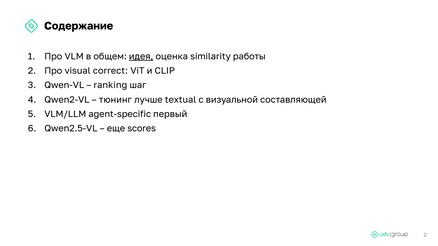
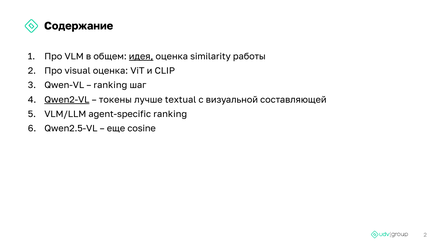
visual correct: correct -> оценка (110, 71)
Qwen2-VL underline: none -> present (67, 100)
тюнинг: тюнинг -> токены (115, 100)
agent-specific первый: первый -> ranking (170, 114)
scores: scores -> cosine (142, 129)
